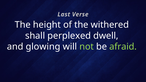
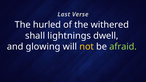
height: height -> hurled (47, 25)
perplexed: perplexed -> lightnings (69, 36)
not colour: light green -> yellow (87, 47)
